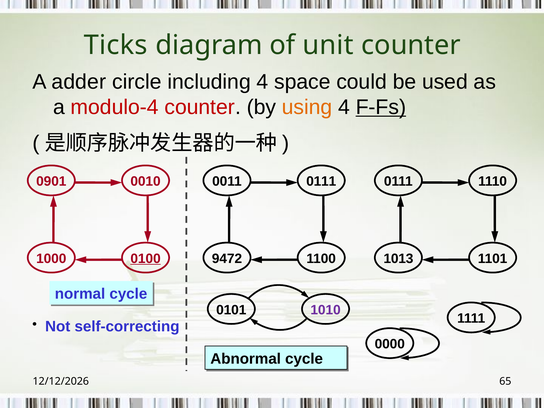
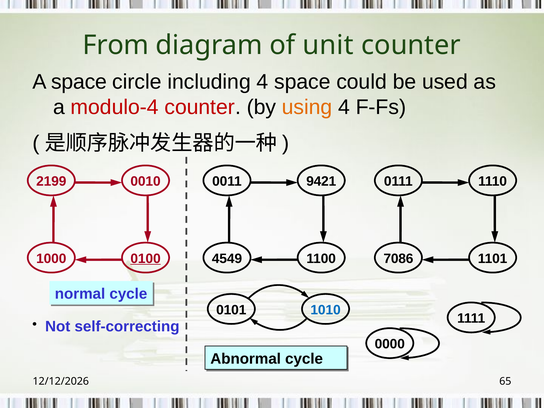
Ticks: Ticks -> From (116, 45)
A adder: adder -> space (79, 82)
F-Fs underline: present -> none (381, 107)
0901: 0901 -> 2199 (51, 181)
0011 0111: 0111 -> 9421 (321, 181)
9472: 9472 -> 4549 (227, 259)
1013: 1013 -> 7086 (398, 259)
1010 colour: purple -> blue (326, 310)
